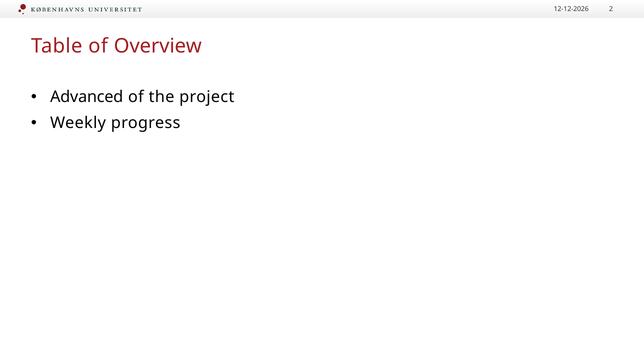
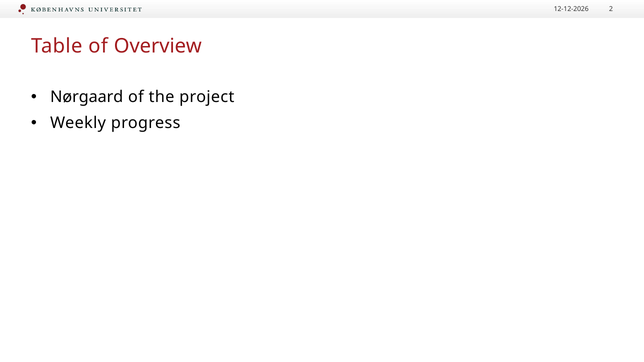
Advanced: Advanced -> Nørgaard (87, 97)
